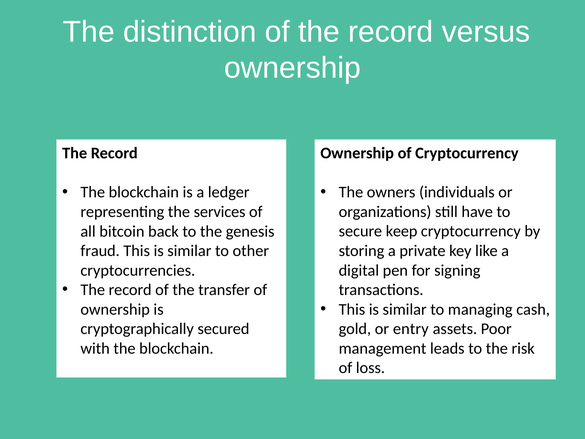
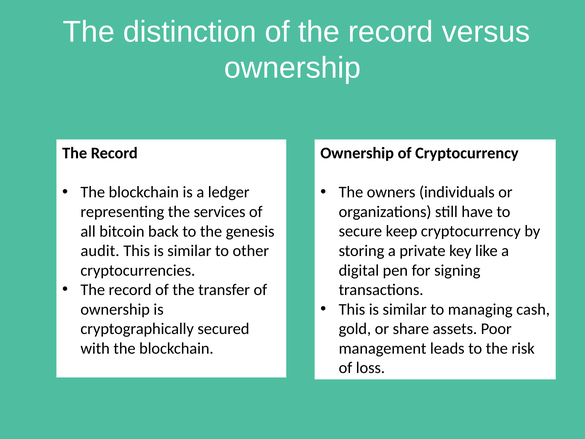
fraud: fraud -> audit (100, 251)
entry: entry -> share (411, 329)
